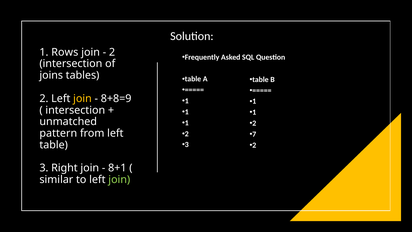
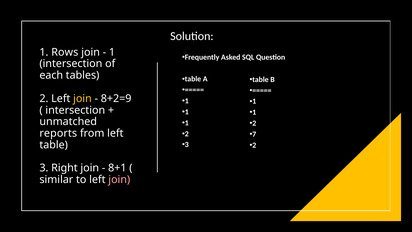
2: 2 -> 1 (112, 52)
joins: joins -> each (51, 75)
8+8=9: 8+8=9 -> 8+2=9 (116, 98)
pattern: pattern -> reports (58, 133)
join colour: light green -> pink (119, 179)
